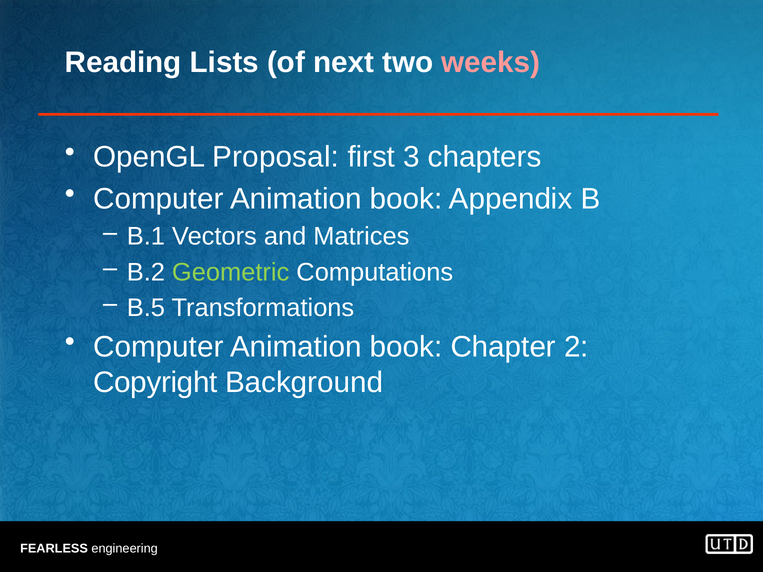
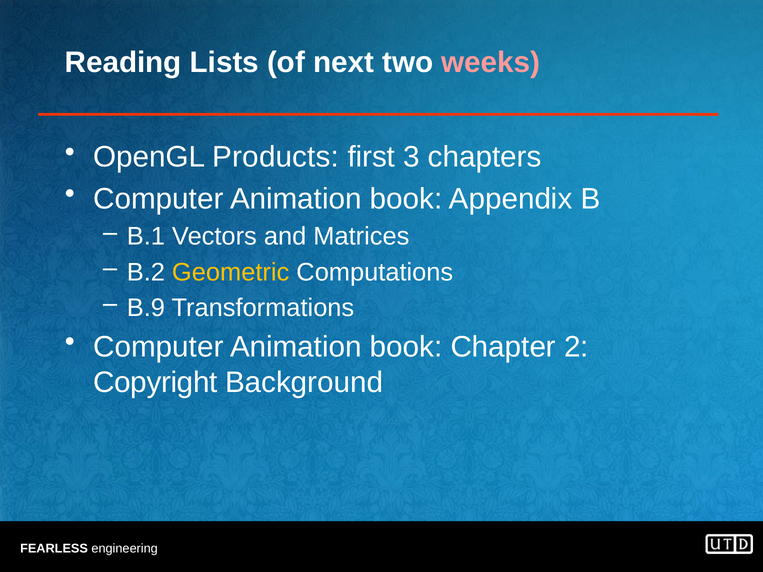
Proposal: Proposal -> Products (276, 157)
Geometric colour: light green -> yellow (231, 272)
B.5: B.5 -> B.9 (146, 308)
